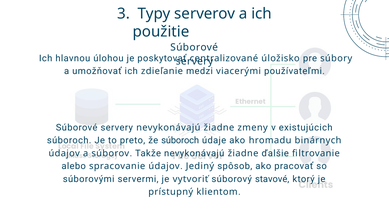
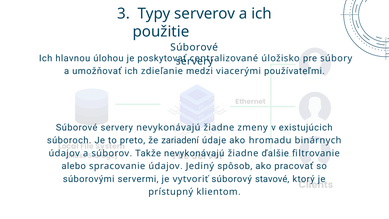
že súboroch: súboroch -> zariadení (180, 140)
